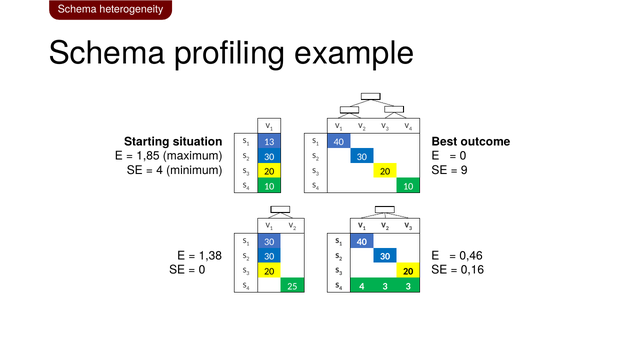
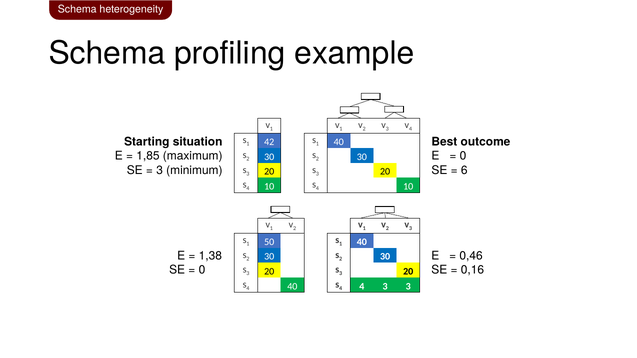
13: 13 -> 42 (269, 142)
4: 4 -> 3 (160, 170)
9: 9 -> 6 (464, 170)
30: 30 -> 50 (269, 242)
4 25: 25 -> 40 (292, 287)
